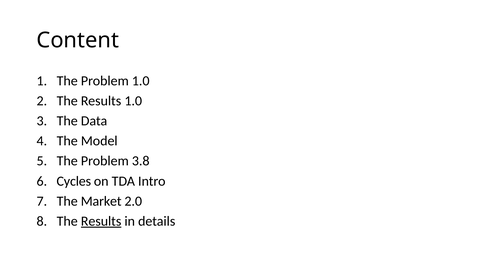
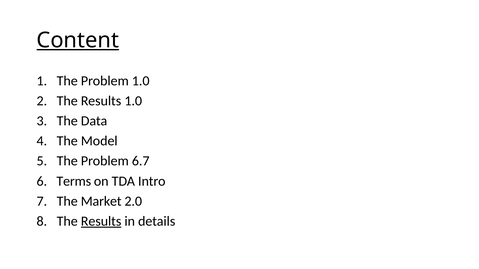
Content underline: none -> present (78, 40)
3.8: 3.8 -> 6.7 (141, 161)
Cycles: Cycles -> Terms (74, 181)
